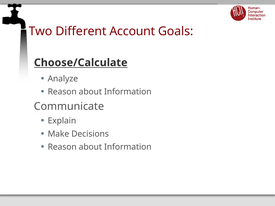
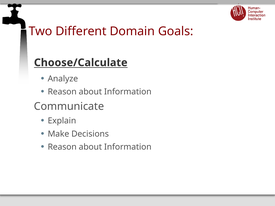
Account: Account -> Domain (132, 31)
